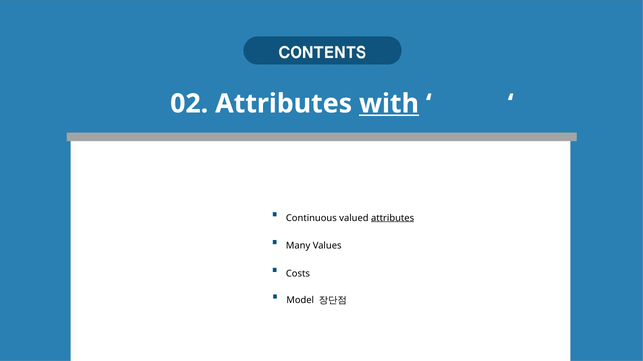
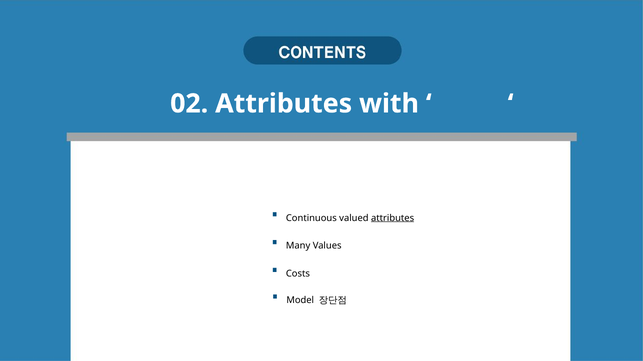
with underline: present -> none (389, 104)
